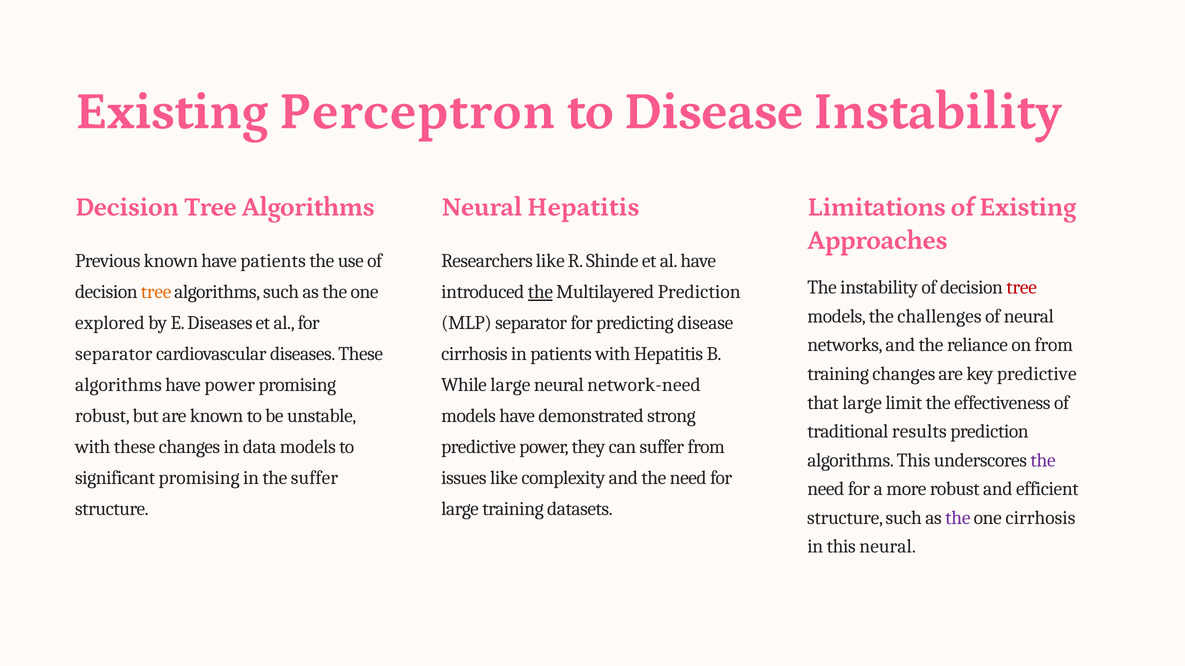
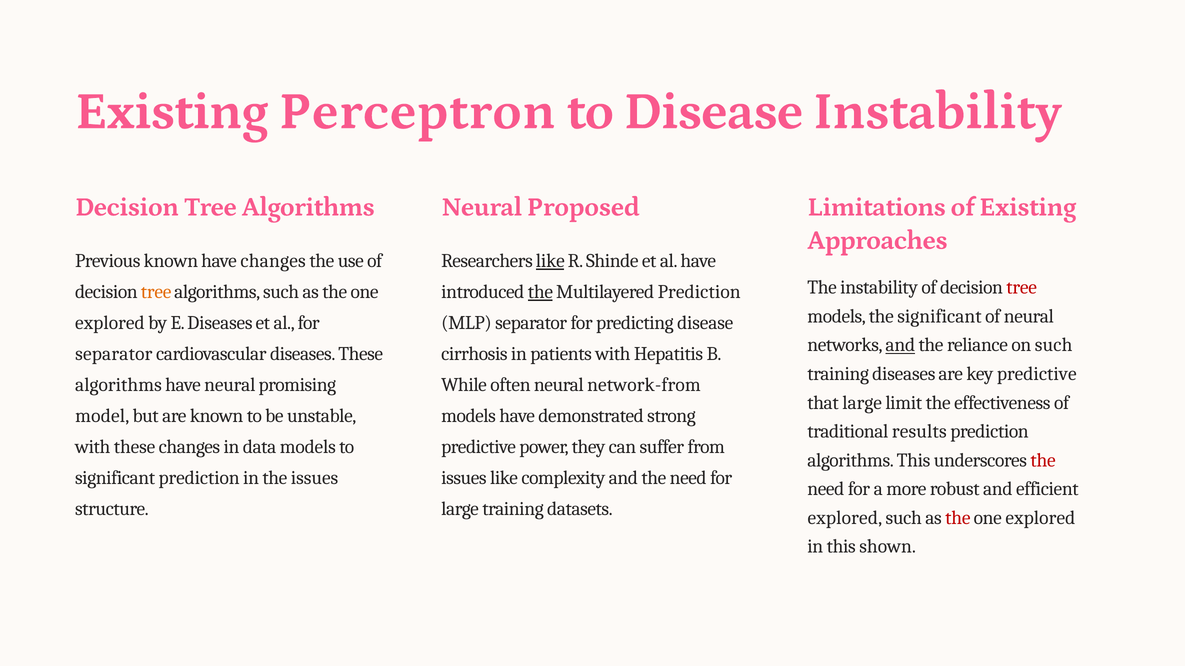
Neural Hepatitis: Hepatitis -> Proposed (583, 207)
have patients: patients -> changes (273, 261)
like underline: none -> present (550, 261)
the challenges: challenges -> significant (939, 317)
and underline: none -> present (900, 345)
on from: from -> such (1054, 345)
training changes: changes -> diseases (904, 374)
have power: power -> neural (230, 385)
While large: large -> often (510, 385)
network-need: network-need -> network-from (644, 385)
robust: robust -> model (102, 416)
the colour: purple -> red (1043, 461)
significant promising: promising -> prediction (199, 478)
the suffer: suffer -> issues (315, 478)
structure: structure -> explored (845, 518)
the colour: purple -> red (958, 518)
cirrhosis: cirrhosis -> explored (1040, 518)
this neural: neural -> shown (888, 547)
